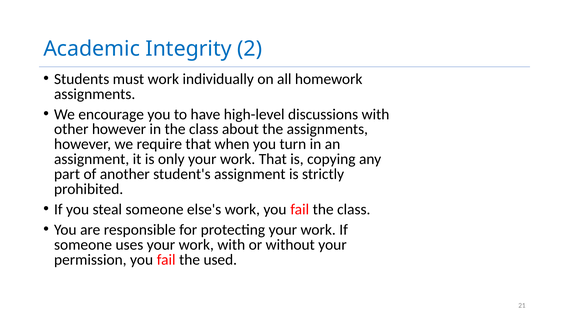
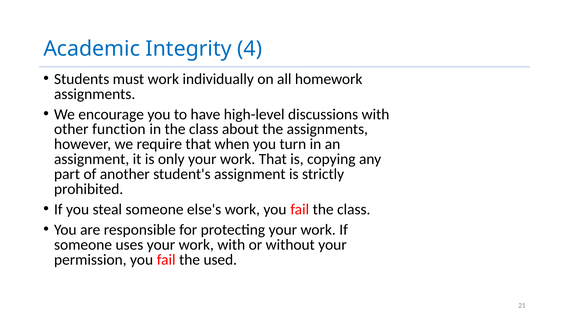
2: 2 -> 4 (250, 49)
other however: however -> function (119, 129)
